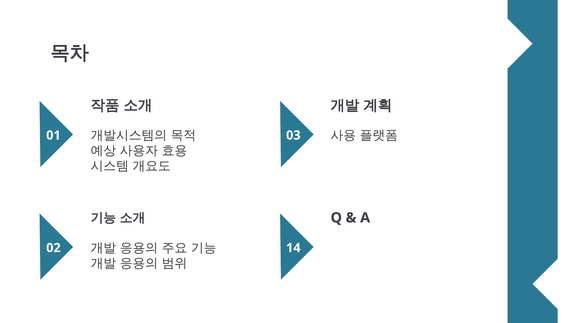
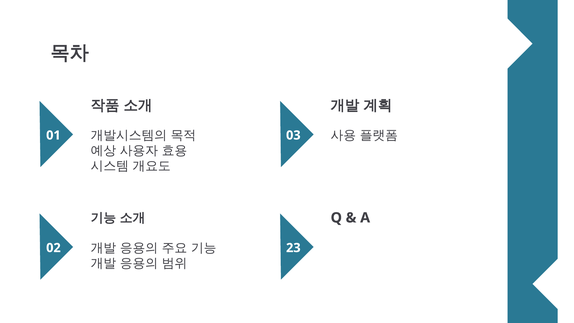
14: 14 -> 23 (293, 248)
